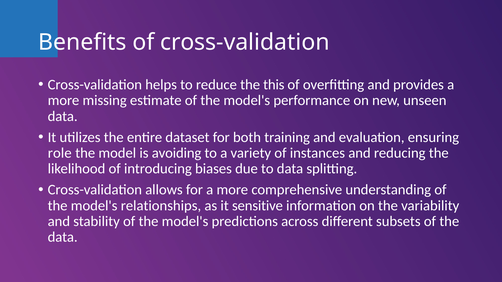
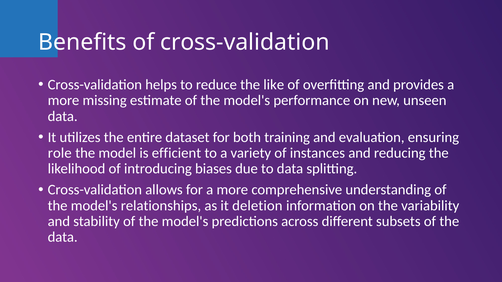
this: this -> like (274, 85)
avoiding: avoiding -> efficient (177, 153)
sensitive: sensitive -> deletion (257, 206)
